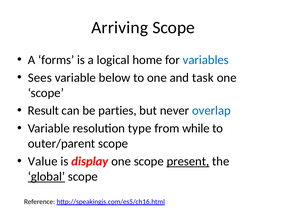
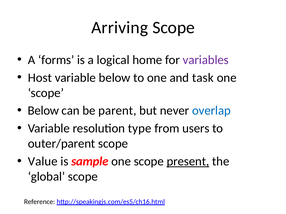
variables colour: blue -> purple (206, 60)
Sees: Sees -> Host (40, 78)
Result: Result -> Below (43, 111)
parties: parties -> parent (117, 111)
while: while -> users (196, 129)
display: display -> sample (90, 162)
global underline: present -> none (46, 177)
